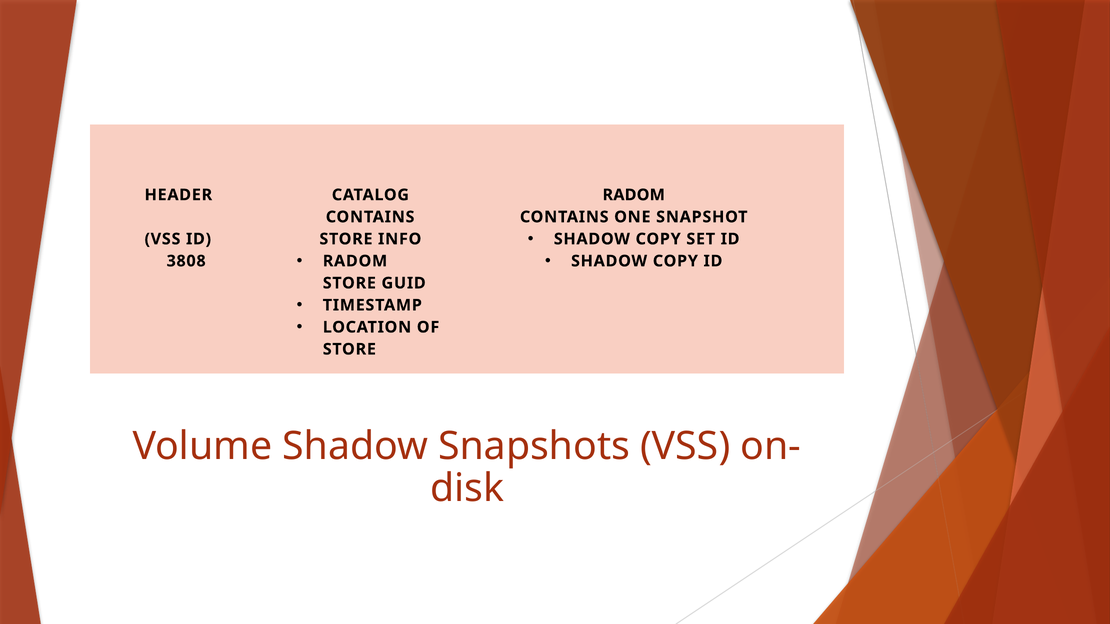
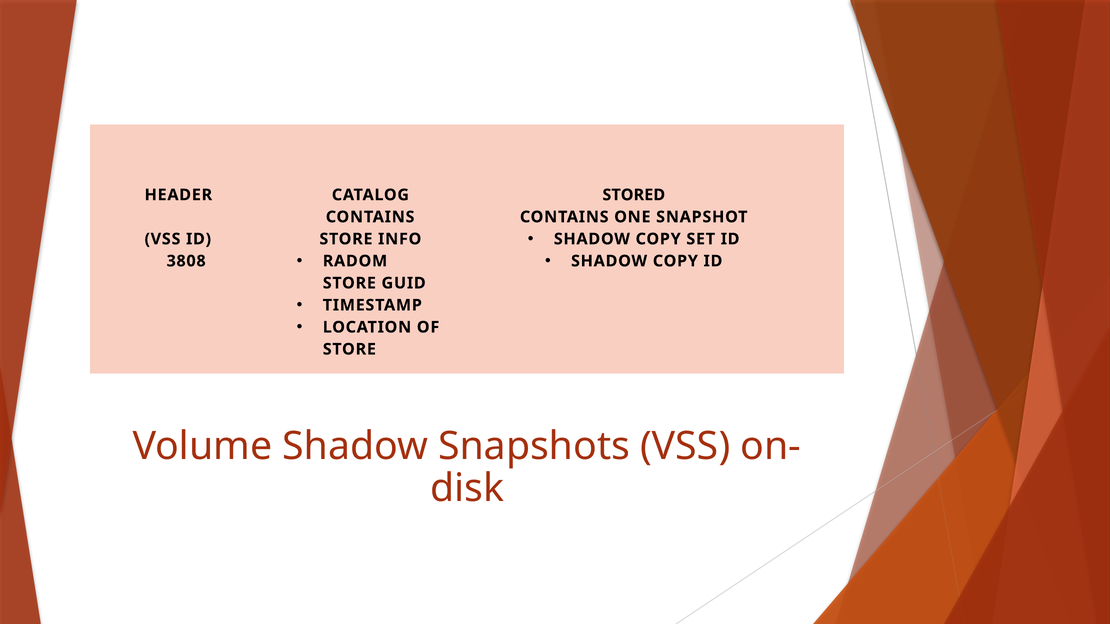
RADOM: RADOM -> STORED (634, 195)
